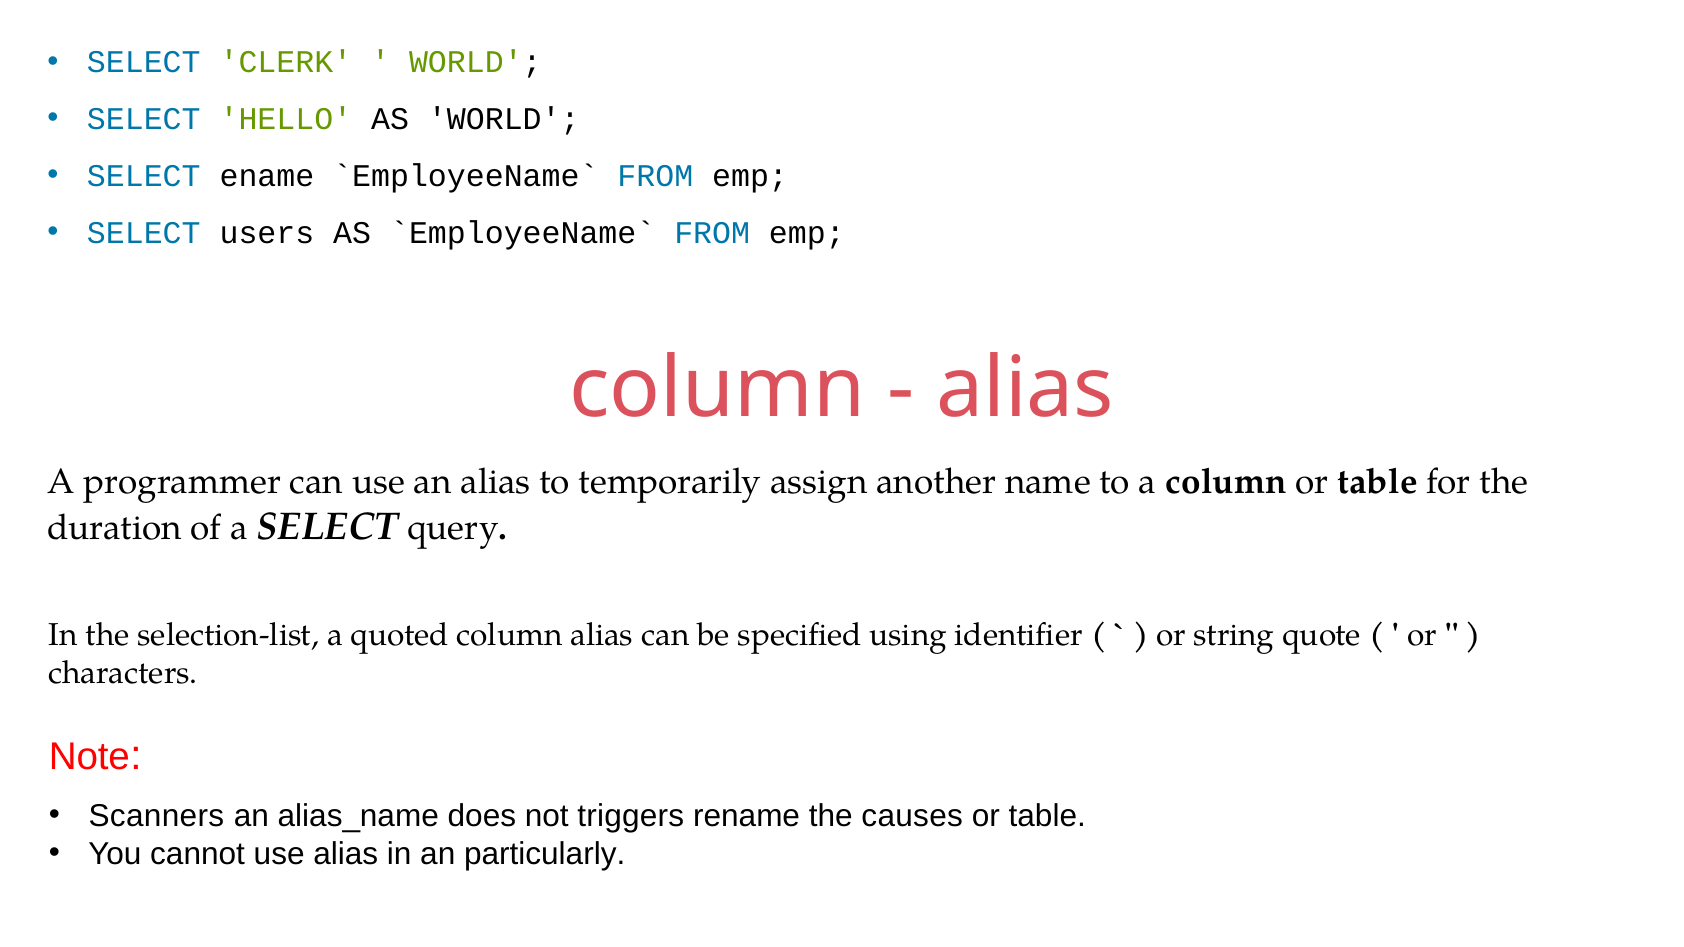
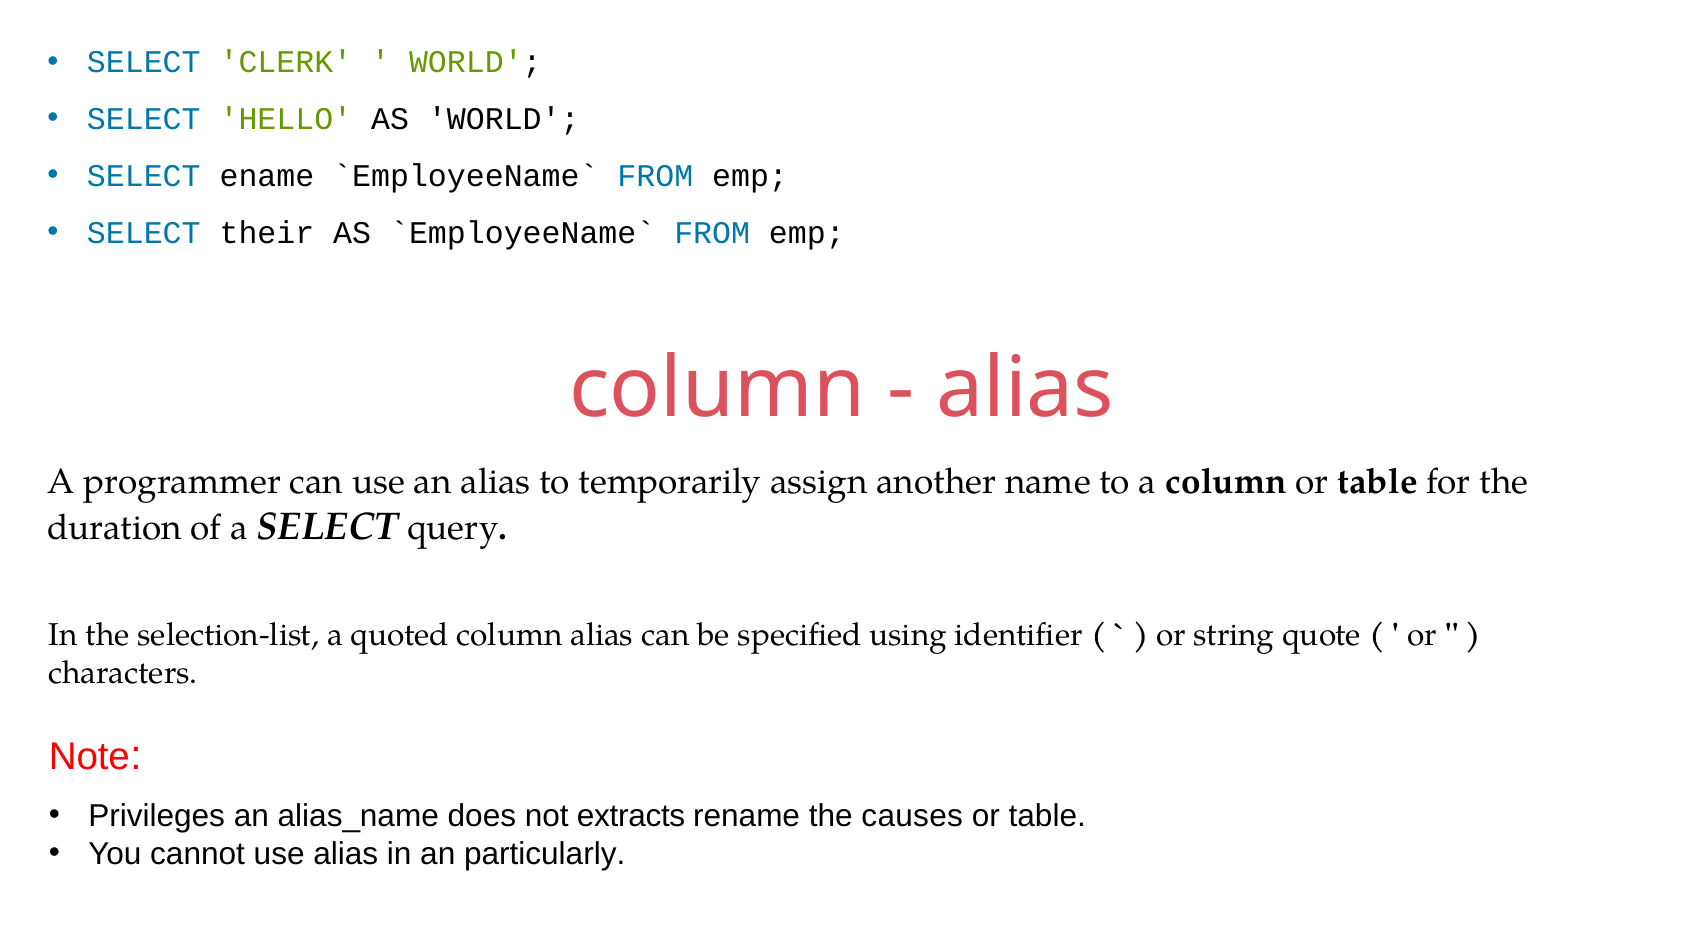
users: users -> their (267, 233)
Scanners: Scanners -> Privileges (157, 816)
triggers: triggers -> extracts (631, 816)
